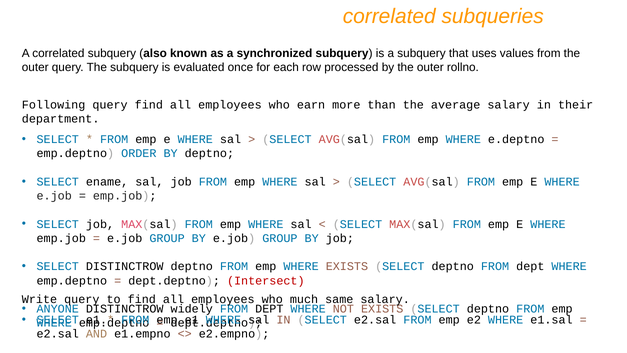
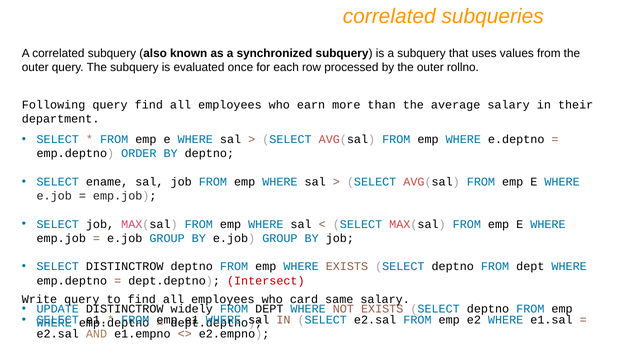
much: much -> card (304, 299)
ANYONE: ANYONE -> UPDATE (58, 309)
